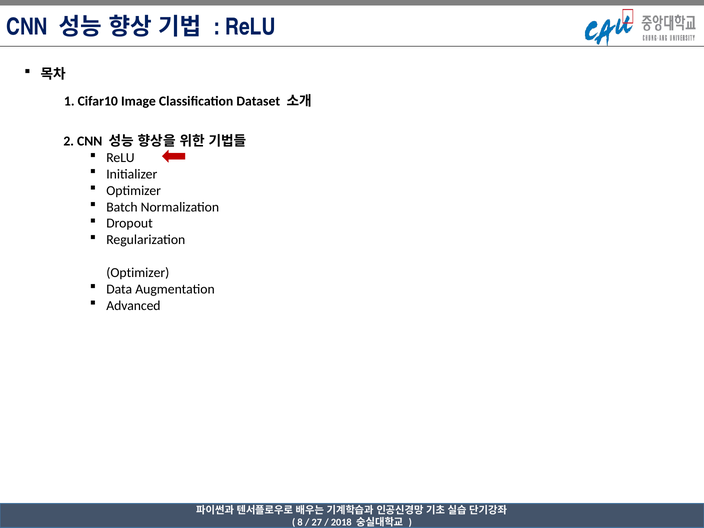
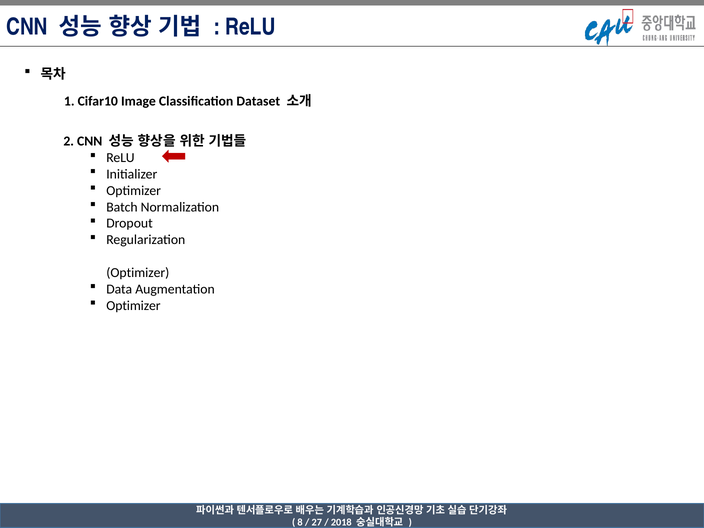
Advanced: Advanced -> Optimizer (133, 306)
